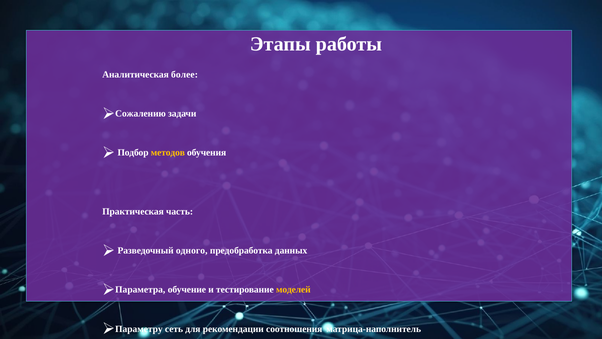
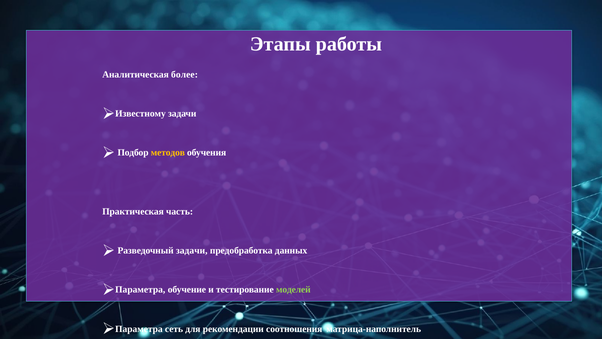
Сожалению: Сожалению -> Известному (140, 114)
Разведочный одного: одного -> задачи (192, 250)
моделей colour: yellow -> light green (293, 289)
Параметру: Параметру -> Параметра (139, 329)
